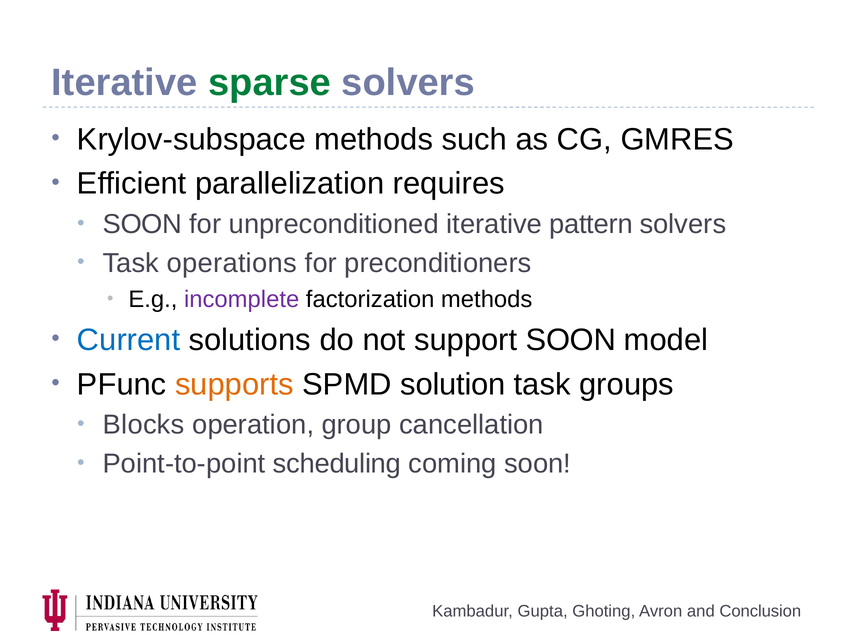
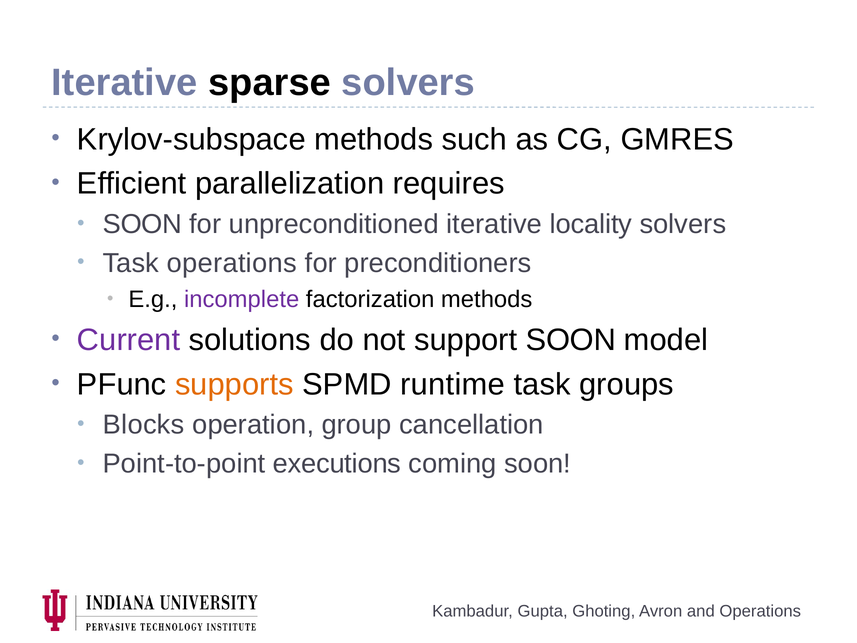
sparse colour: green -> black (269, 83)
pattern: pattern -> locality (591, 224)
Current colour: blue -> purple (129, 340)
solution: solution -> runtime (453, 384)
scheduling: scheduling -> executions (337, 464)
and Conclusion: Conclusion -> Operations (760, 611)
